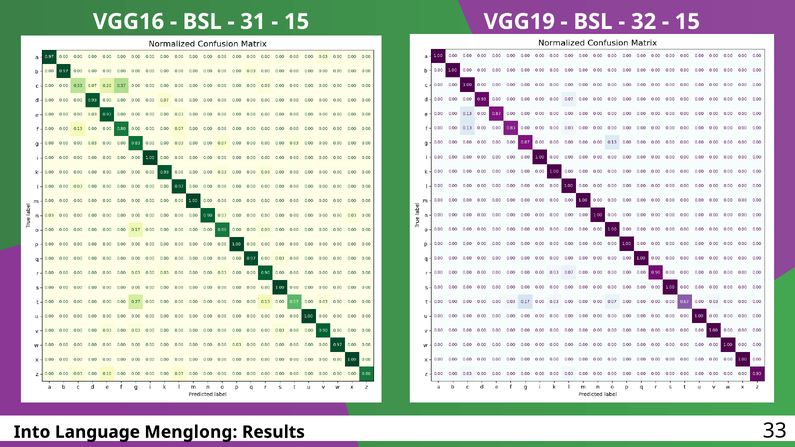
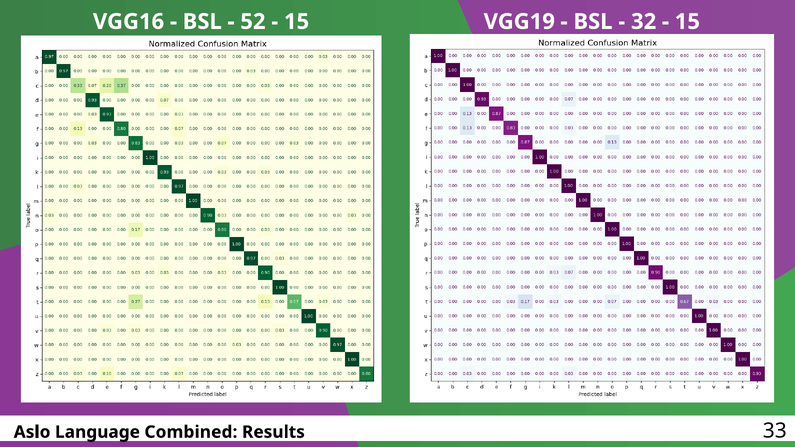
31: 31 -> 52 (253, 22)
Into: Into -> Aslo (32, 432)
Menglong: Menglong -> Combined (191, 432)
